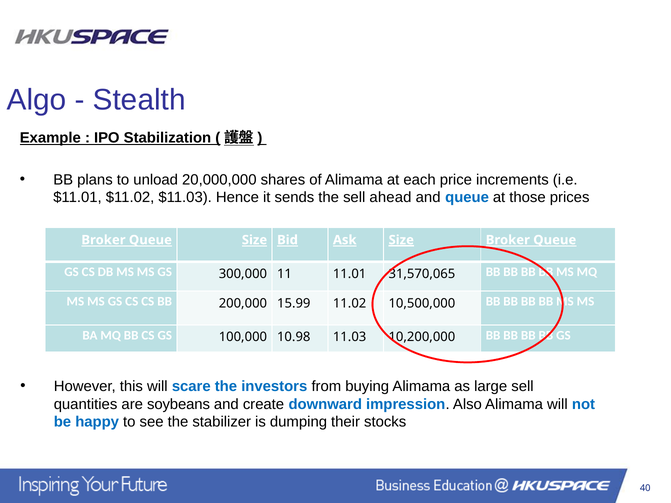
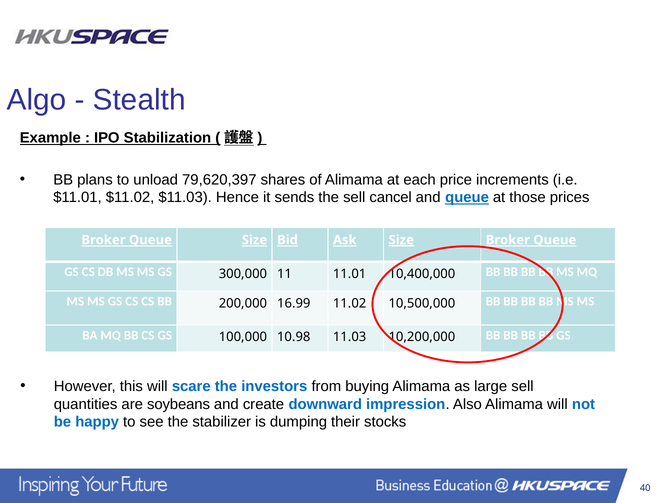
20,000,000: 20,000,000 -> 79,620,397 (219, 180)
ahead: ahead -> cancel (391, 198)
queue underline: none -> present (467, 198)
31,570,065: 31,570,065 -> 10,400,000 (422, 274)
15.99: 15.99 -> 16.99 (294, 303)
